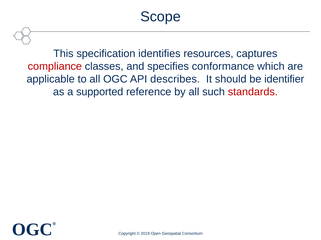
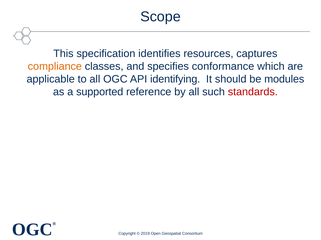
compliance colour: red -> orange (55, 67)
describes: describes -> identifying (175, 79)
identifier: identifier -> modules (284, 79)
